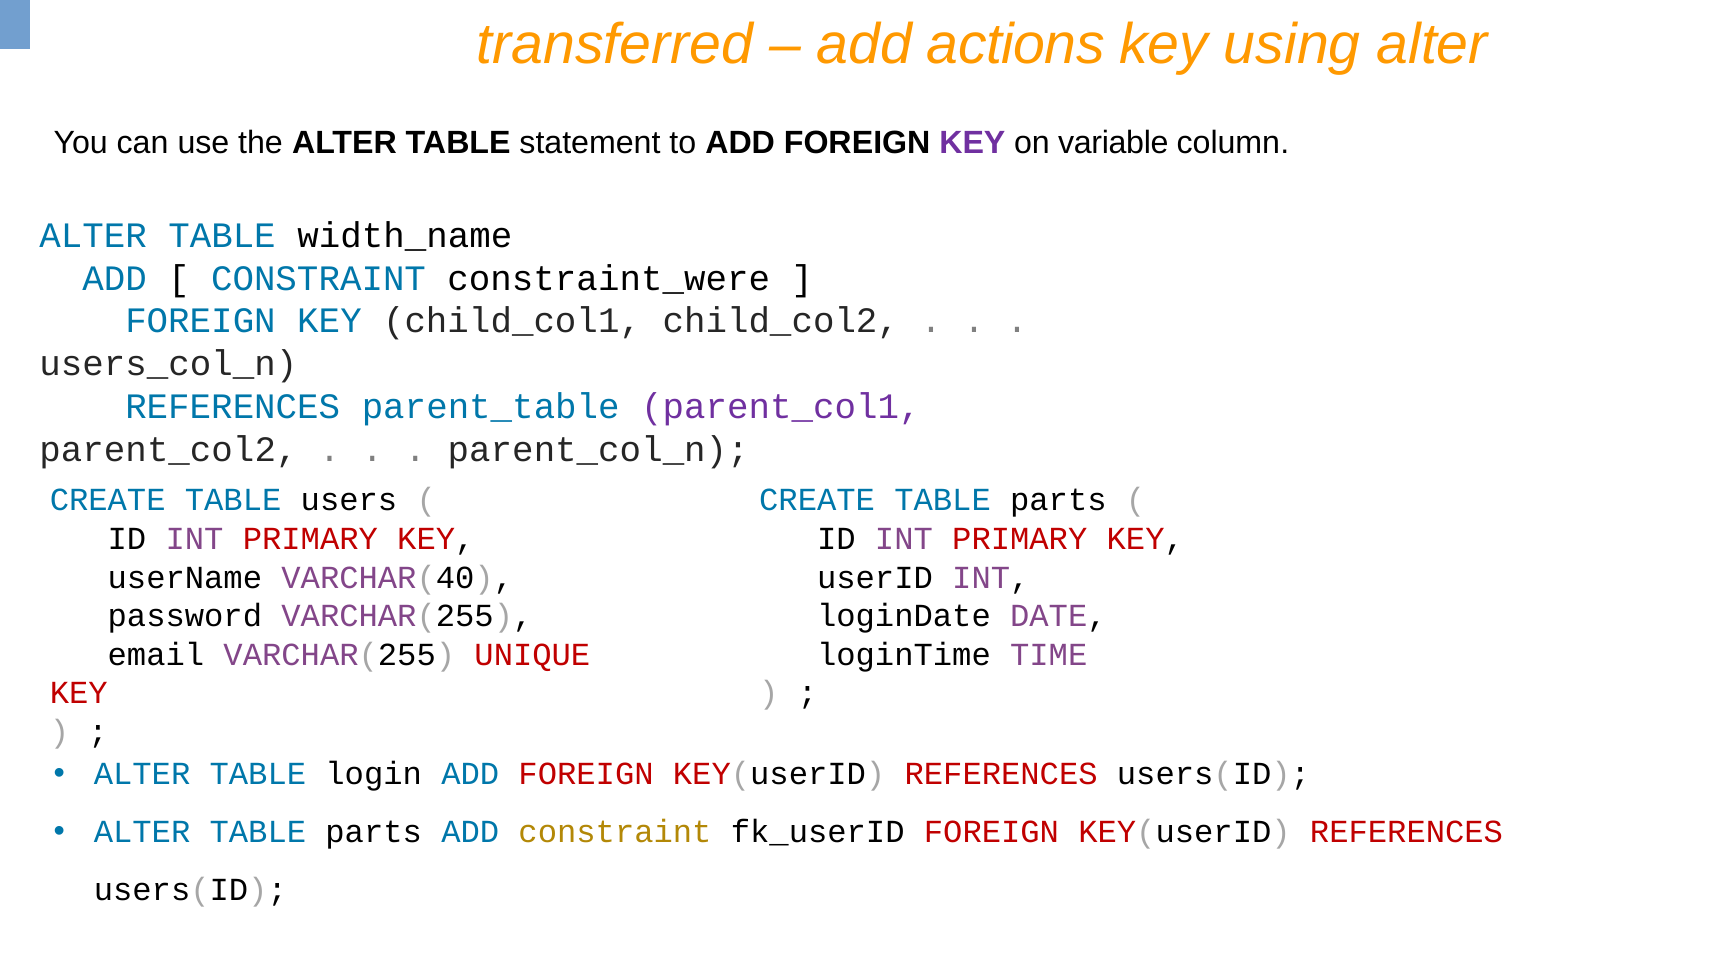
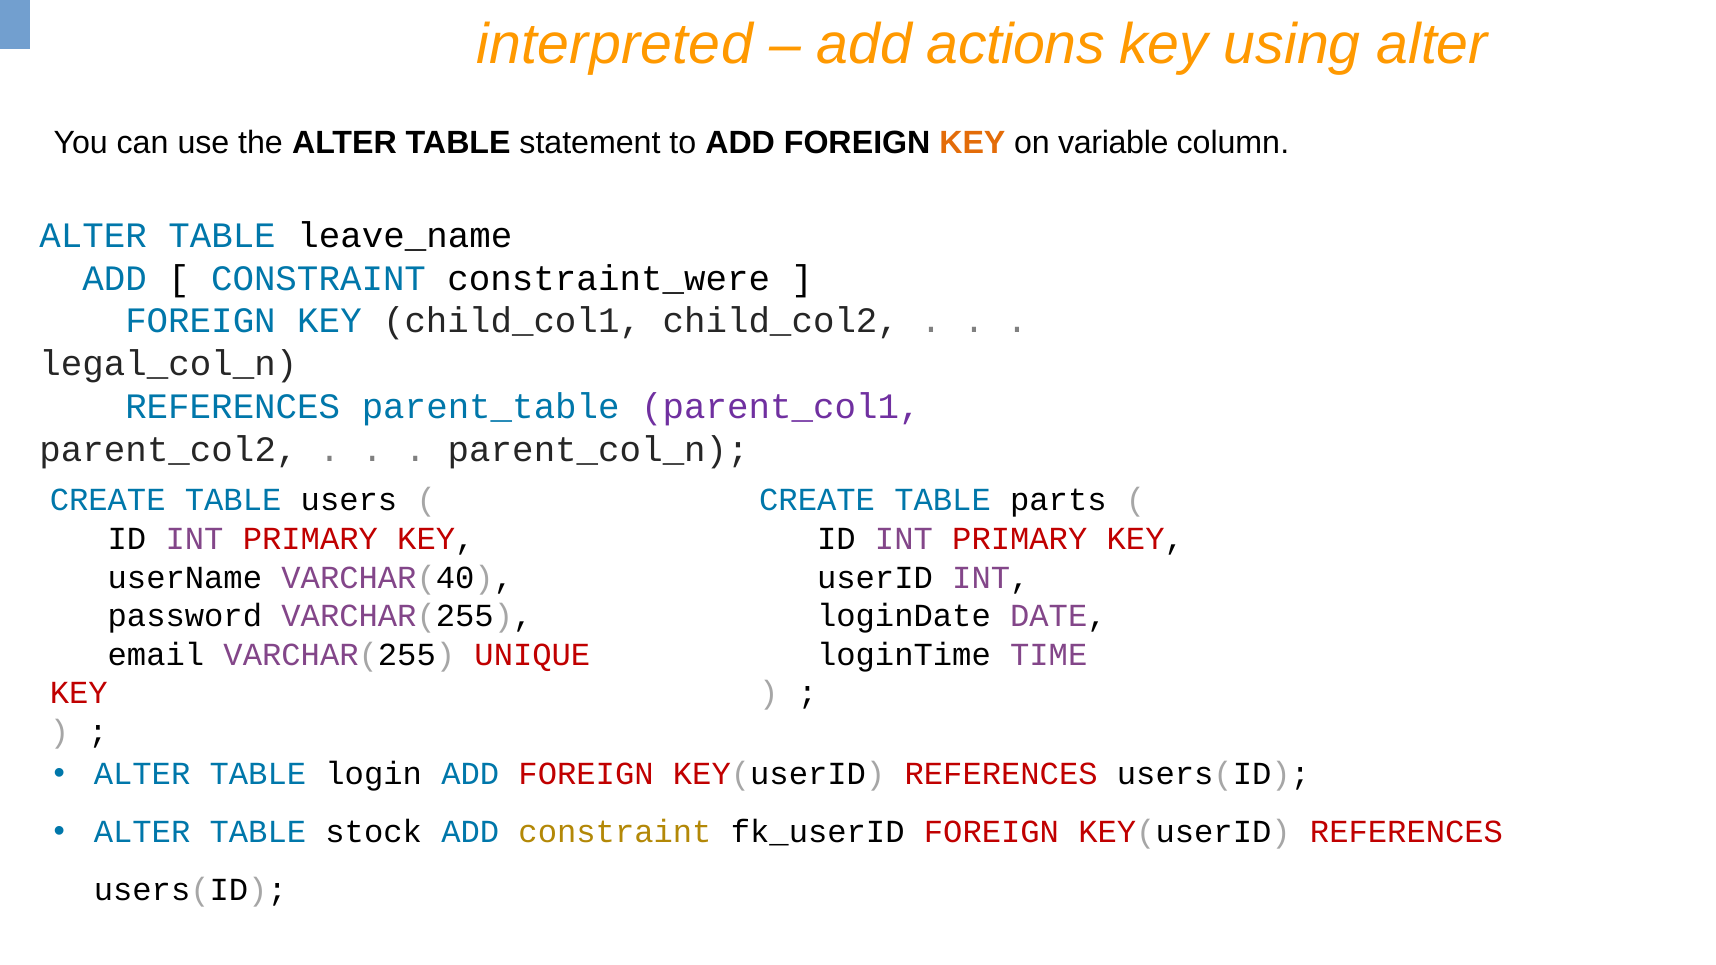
transferred: transferred -> interpreted (615, 45)
KEY colour: purple -> orange (972, 143)
width_name: width_name -> leave_name (405, 235)
users_col_n: users_col_n -> legal_col_n (168, 364)
ALTER TABLE parts: parts -> stock (374, 832)
